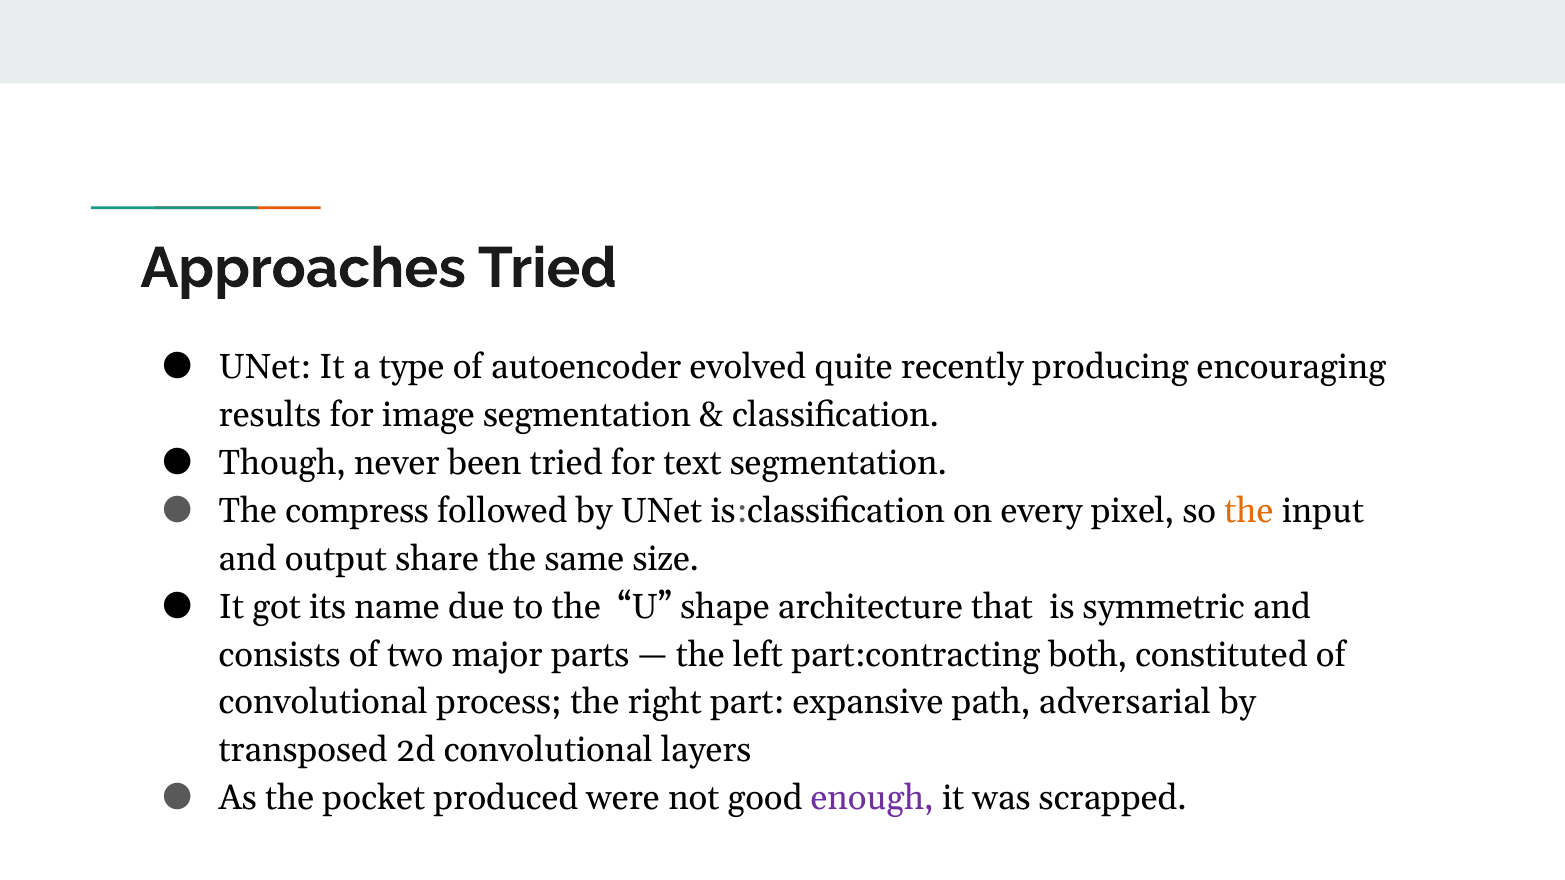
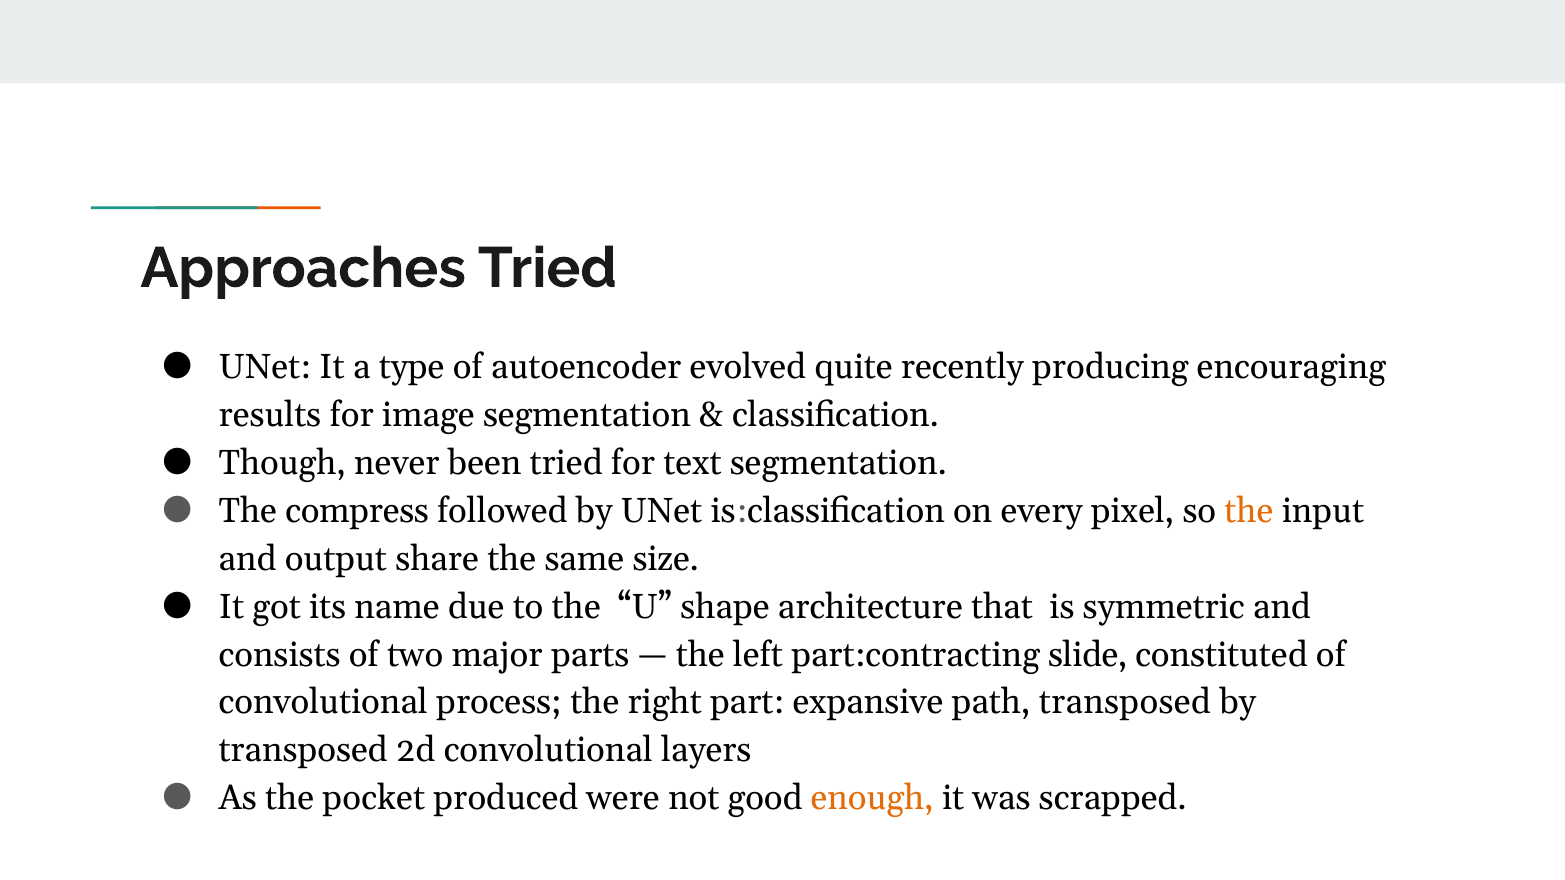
both: both -> slide (1088, 655)
path adversarial: adversarial -> transposed (1125, 703)
enough colour: purple -> orange (872, 799)
